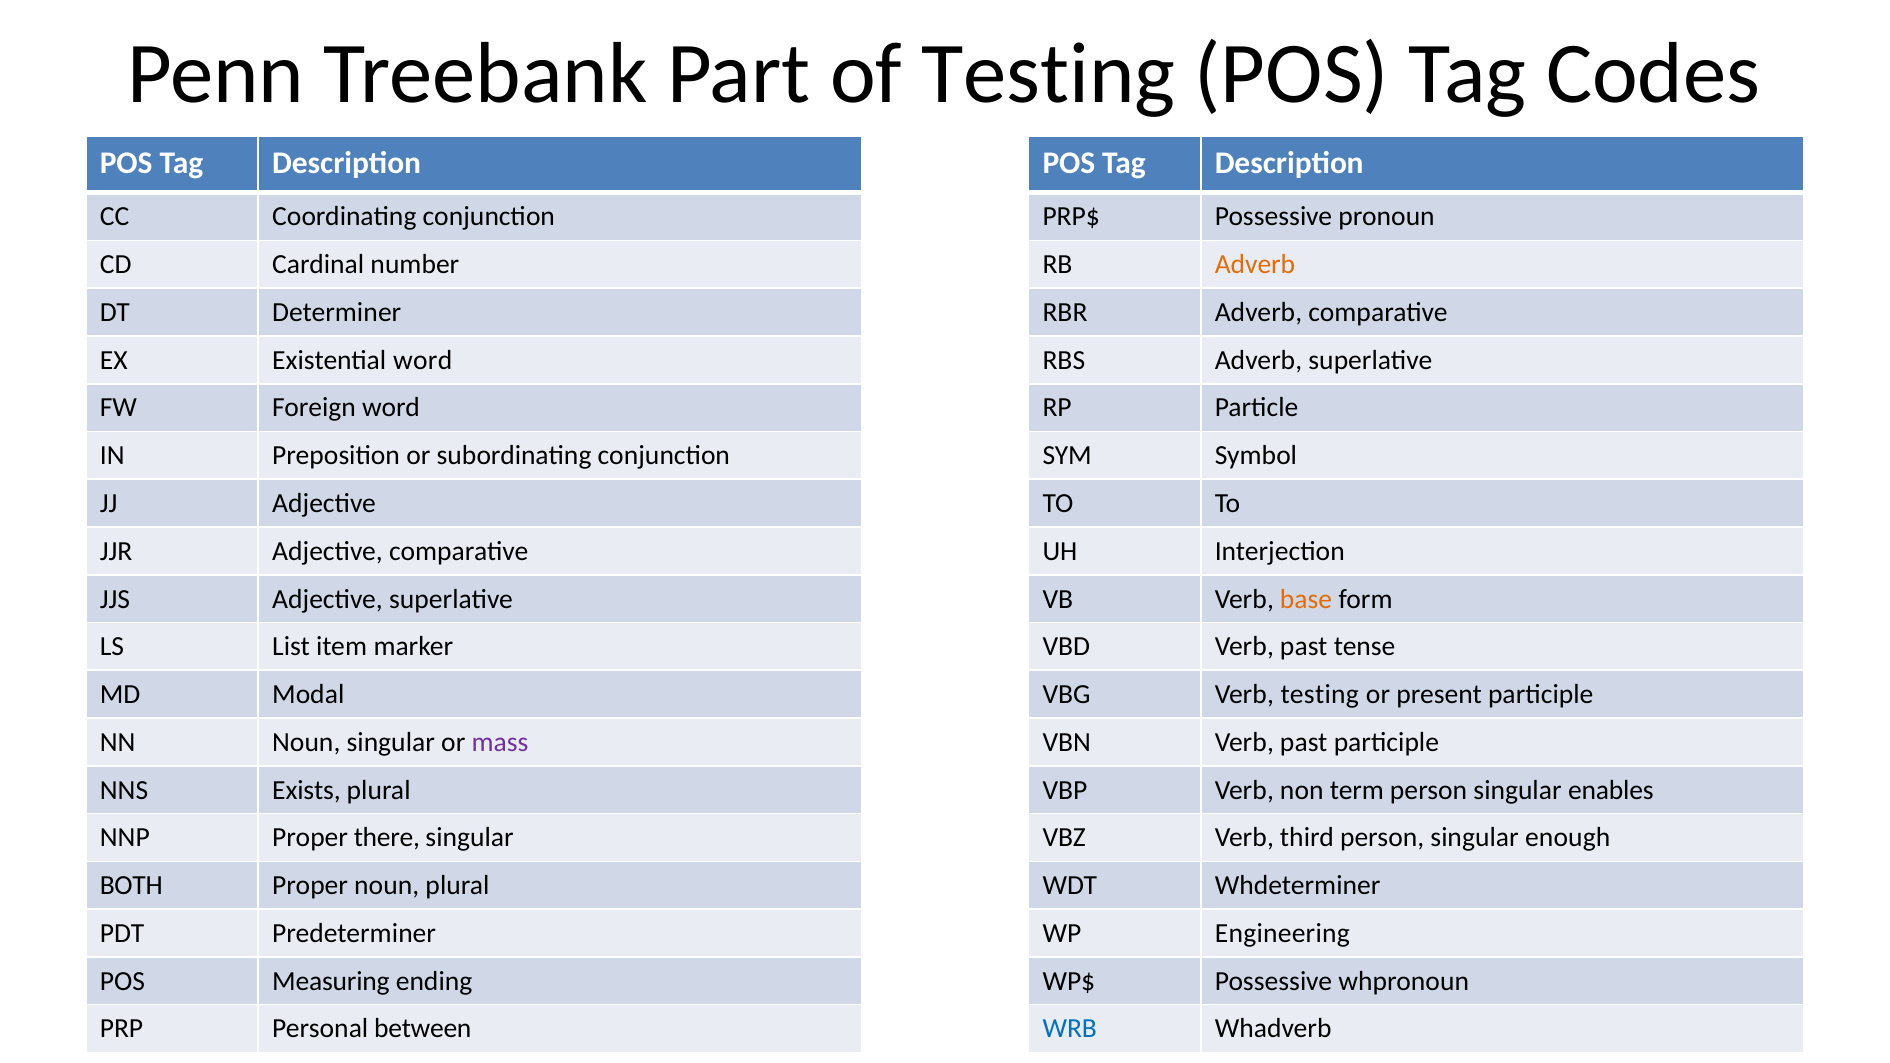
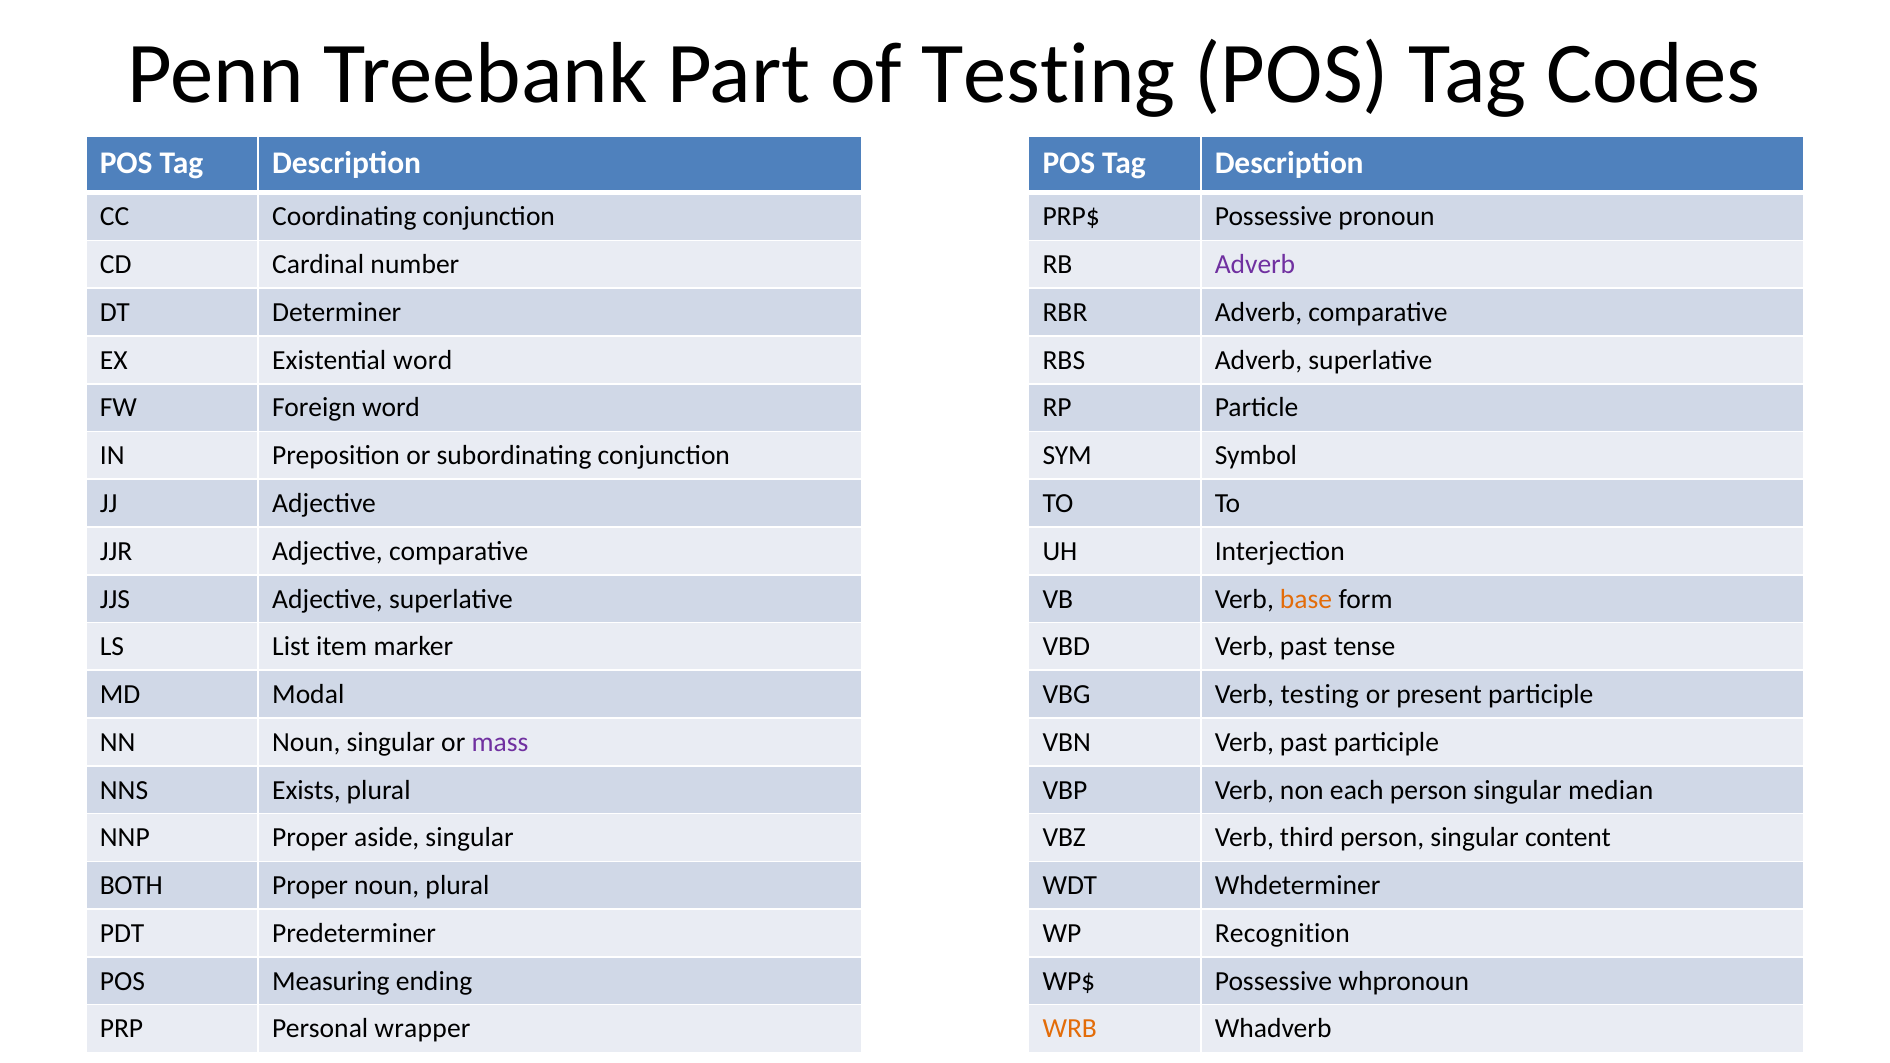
Adverb colour: orange -> purple (1255, 265)
term: term -> each (1357, 790)
enables: enables -> median (1611, 790)
there: there -> aside (387, 838)
enough: enough -> content (1568, 838)
Engineering: Engineering -> Recognition (1282, 933)
between: between -> wrapper (423, 1029)
WRB colour: blue -> orange (1070, 1029)
